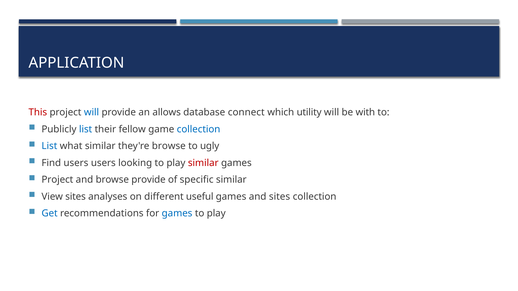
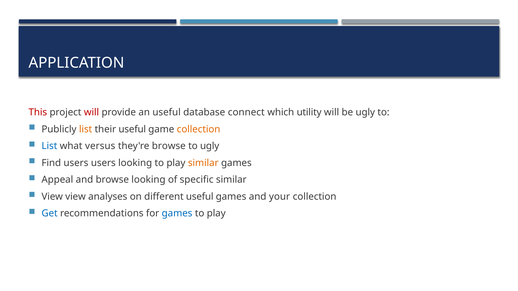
will colour: blue -> red (92, 113)
an allows: allows -> useful (167, 113)
be with: with -> ugly (365, 113)
list colour: blue -> orange (86, 129)
their fellow: fellow -> useful (132, 129)
collection colour: blue -> orange (199, 129)
what similar: similar -> versus (100, 146)
similar colour: red -> orange (203, 163)
Project: Project -> Appeal (57, 180)
browse provide: provide -> looking (148, 180)
View sites: sites -> view (76, 197)
and sites: sites -> your (280, 197)
